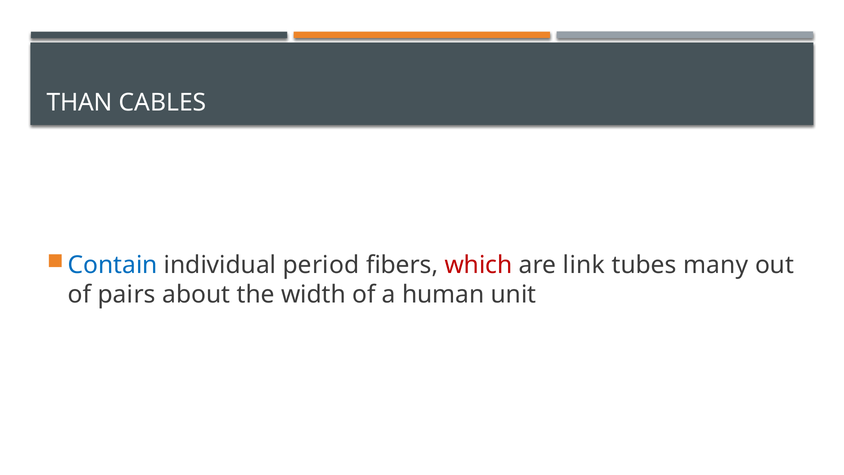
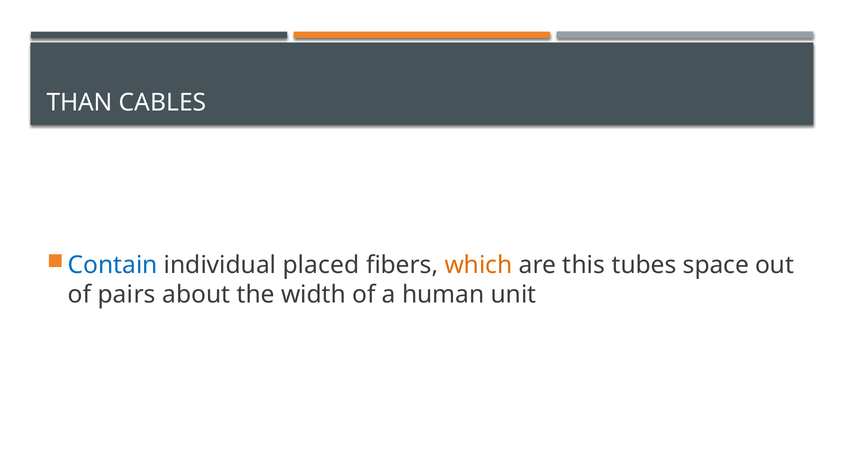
period: period -> placed (321, 265)
which colour: red -> orange (478, 265)
link: link -> this (584, 265)
many: many -> space (716, 265)
